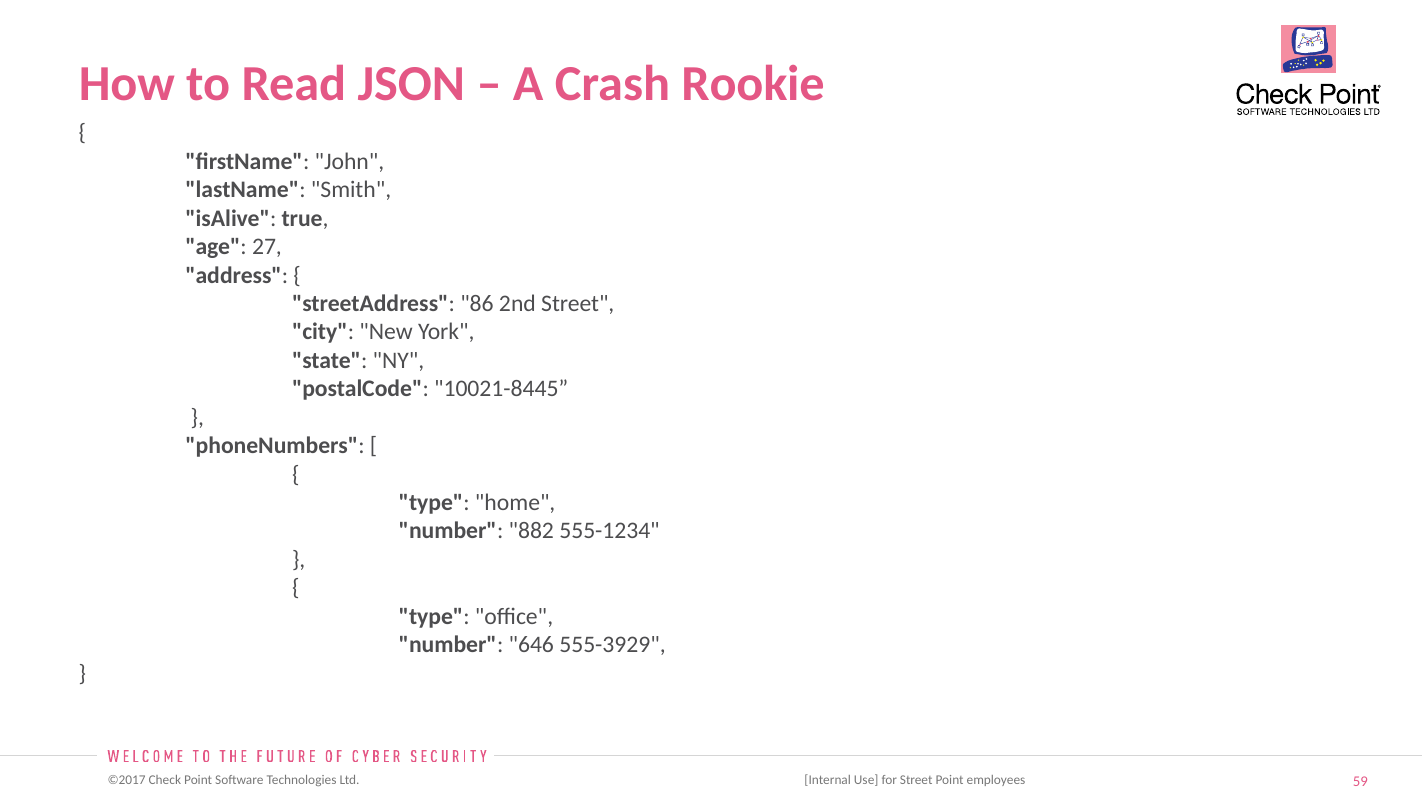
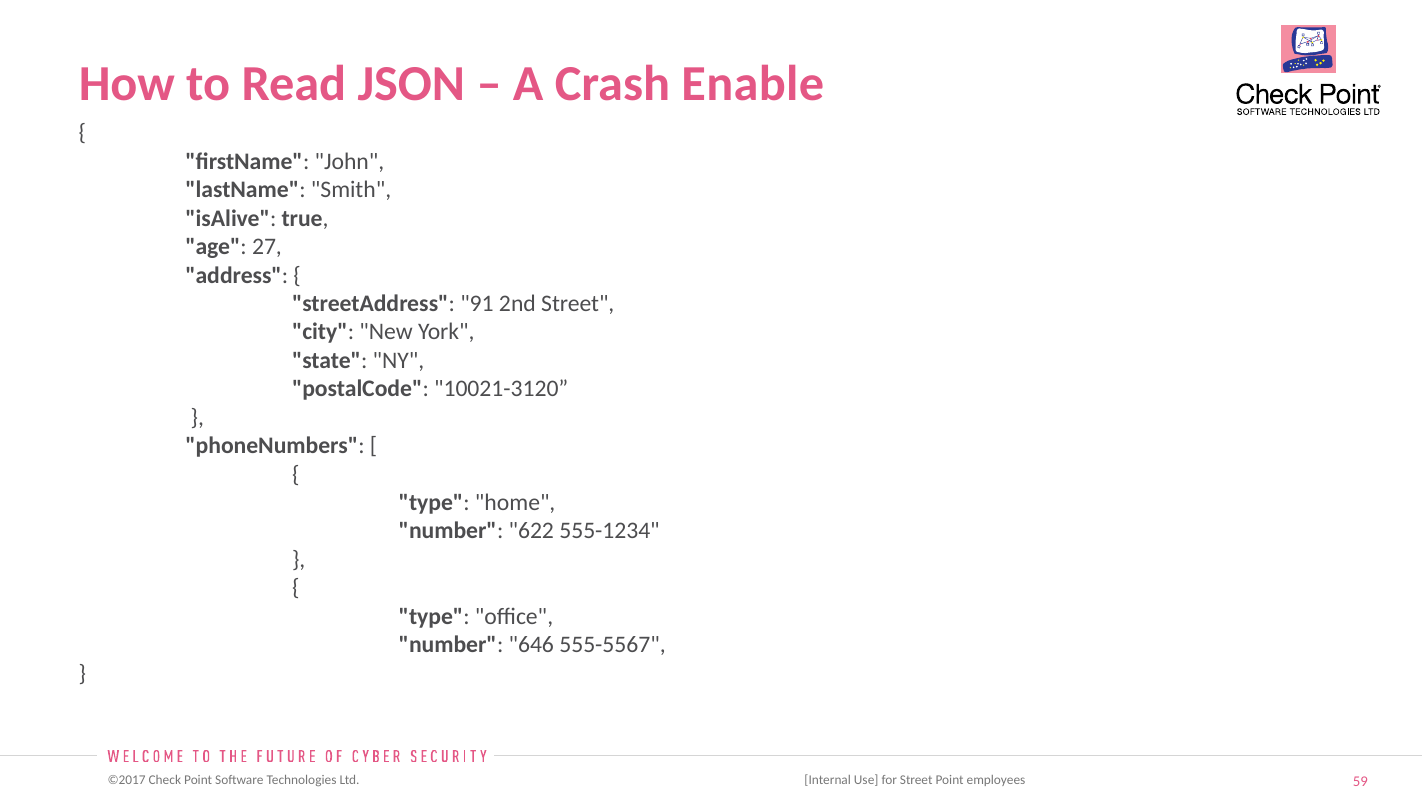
Rookie: Rookie -> Enable (753, 84)
86: 86 -> 91 (477, 304)
10021-8445: 10021-8445 -> 10021-3120 (501, 389)
882: 882 -> 622 (531, 531)
555-3929: 555-3929 -> 555-5567 (613, 645)
